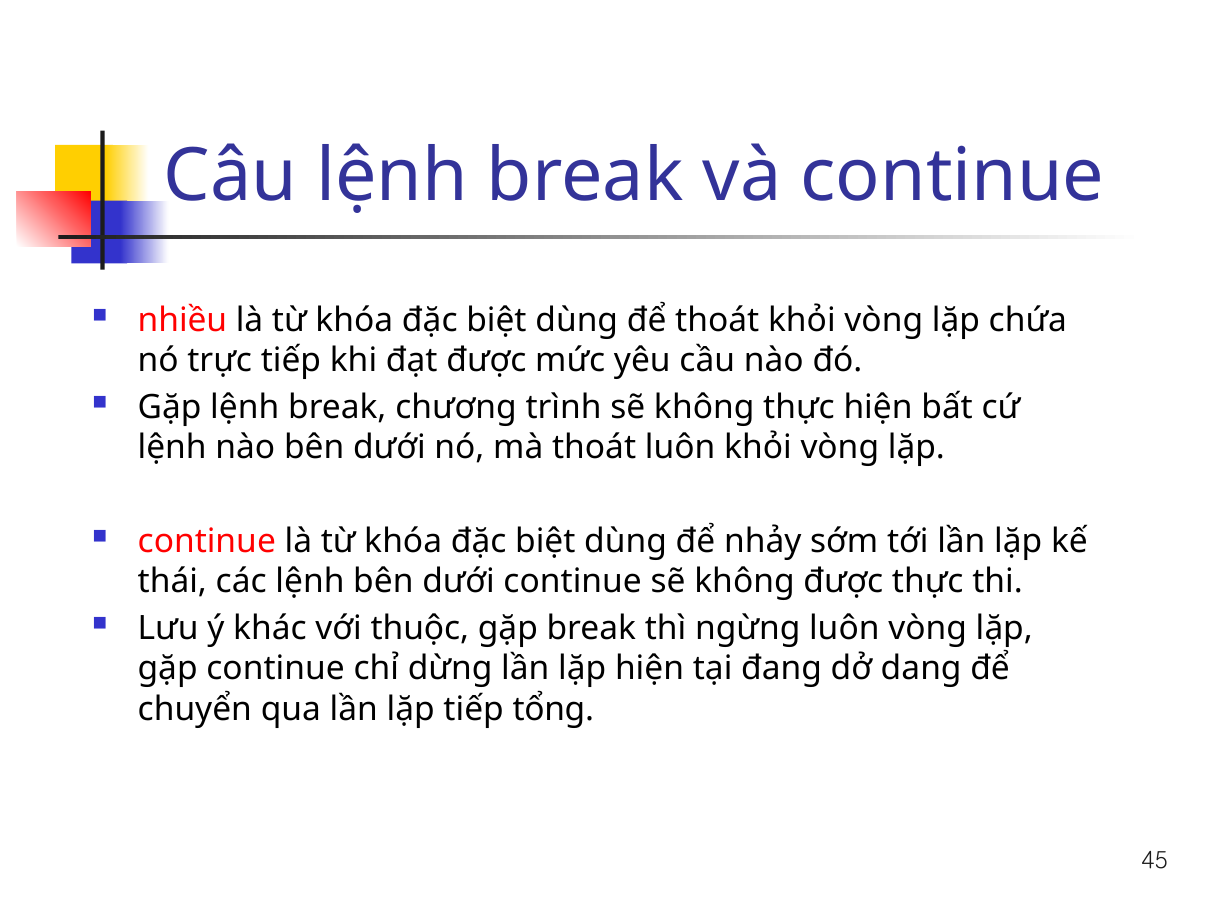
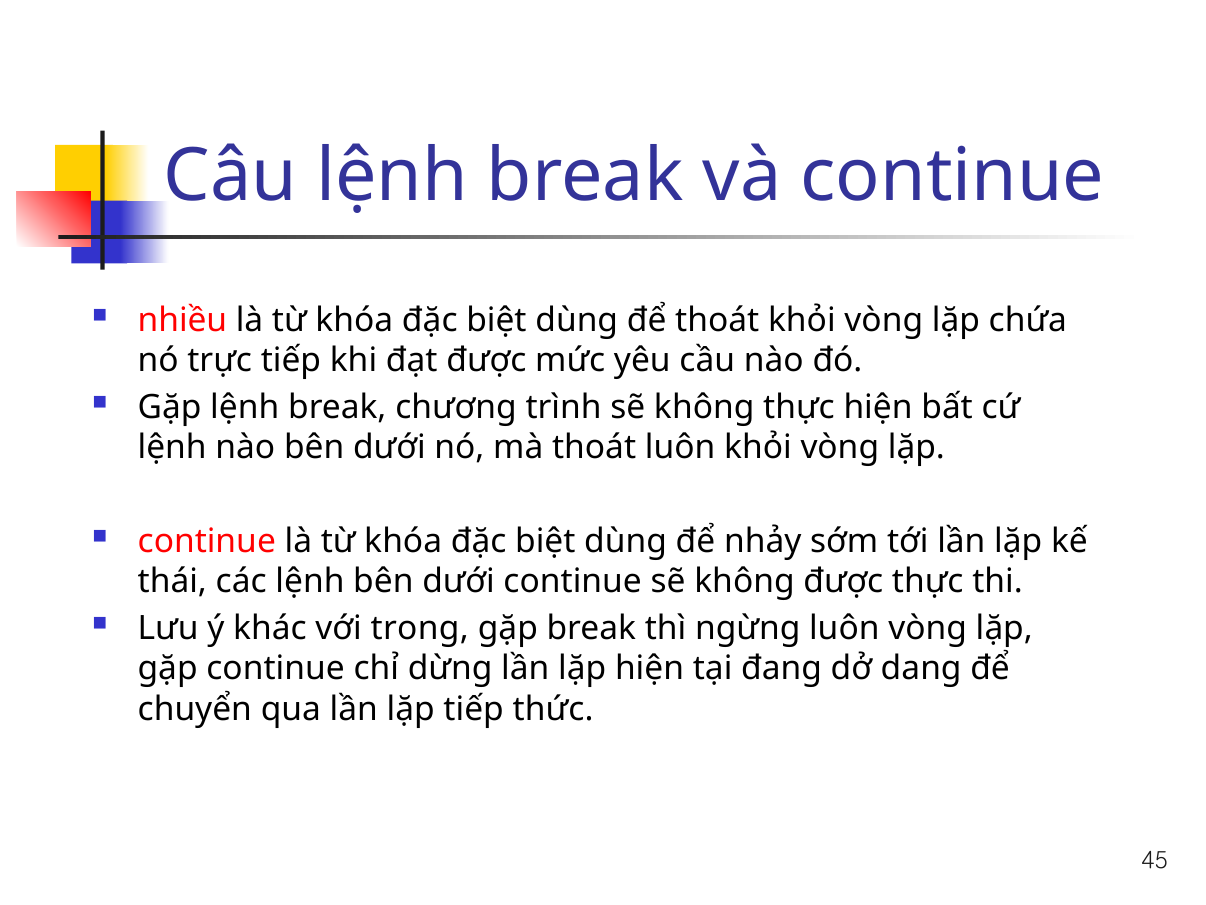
thuộc: thuộc -> trong (420, 628)
tổng: tổng -> thức (553, 709)
